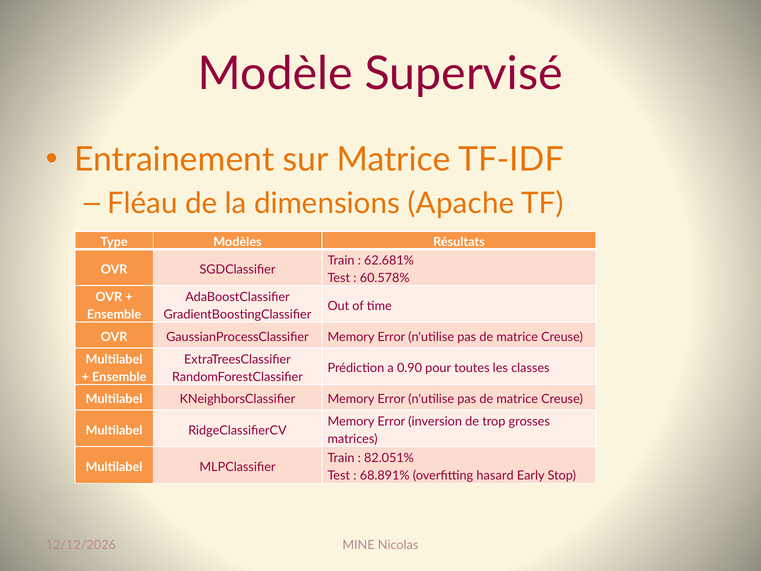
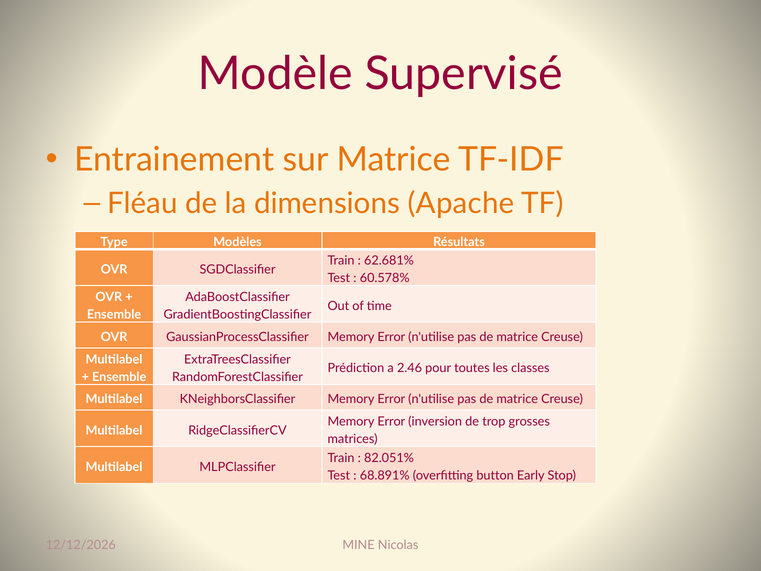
0.90: 0.90 -> 2.46 (410, 368)
hasard: hasard -> button (495, 475)
